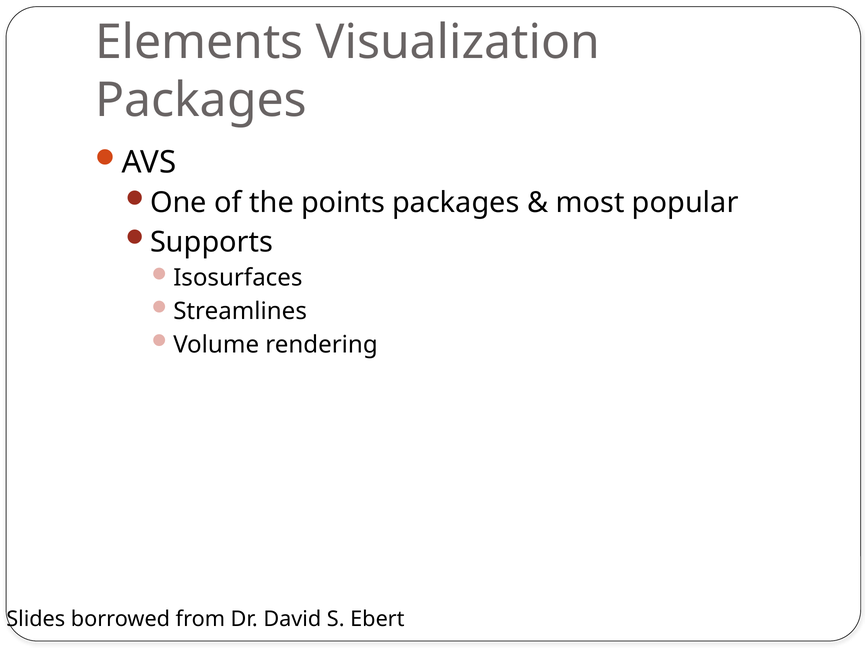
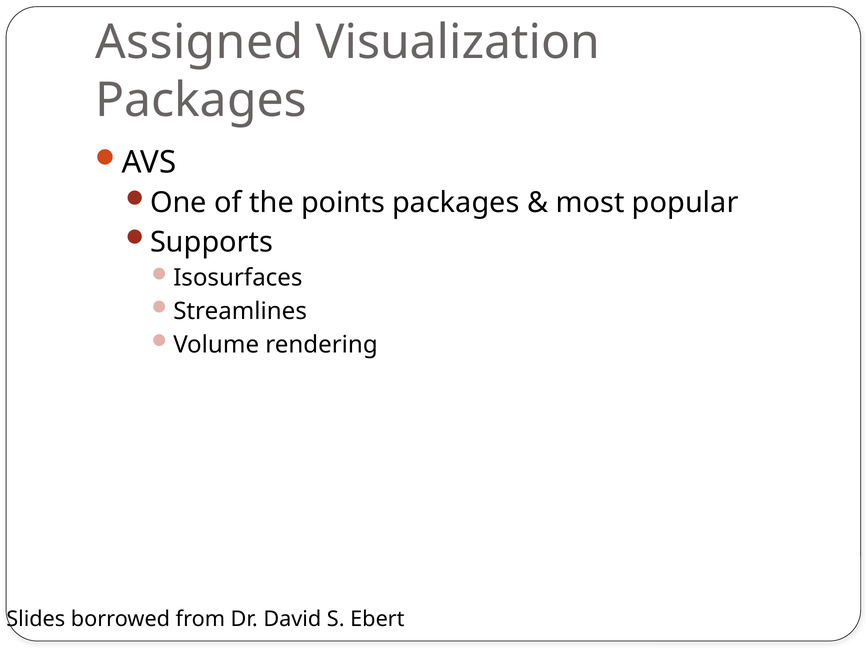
Elements: Elements -> Assigned (199, 42)
